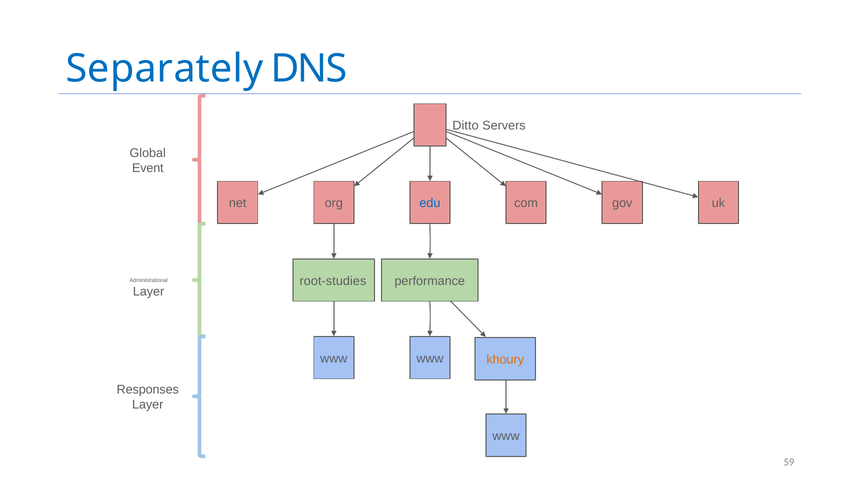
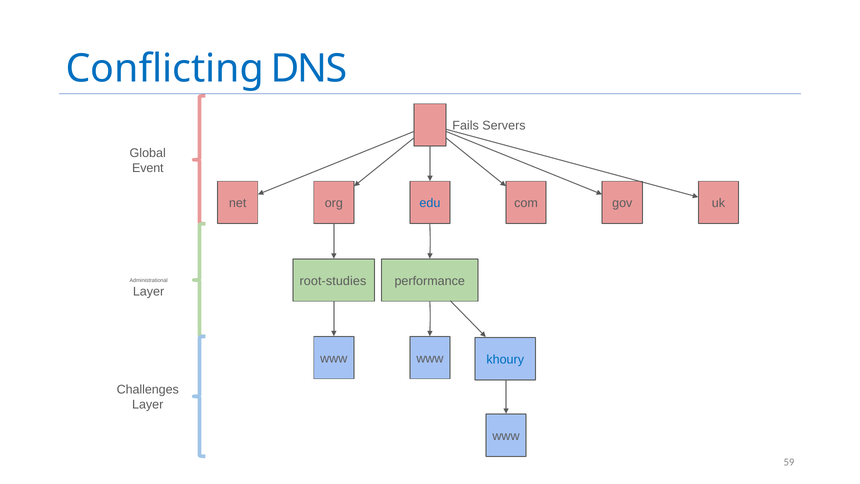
Separately: Separately -> Conflicting (165, 69)
Ditto: Ditto -> Fails (466, 126)
khoury colour: orange -> blue (505, 359)
Responses: Responses -> Challenges (148, 390)
